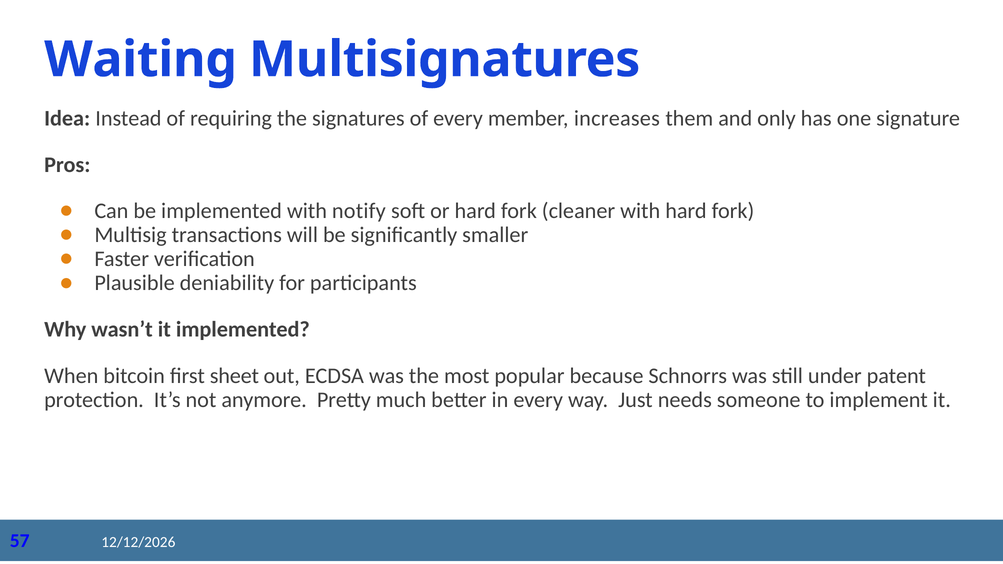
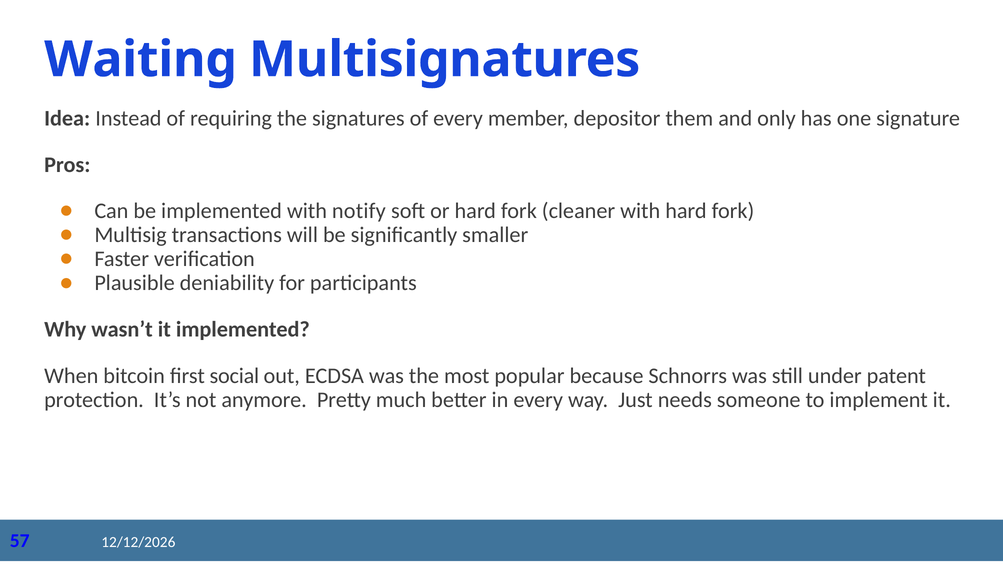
increases: increases -> depositor (617, 118)
sheet: sheet -> social (234, 376)
